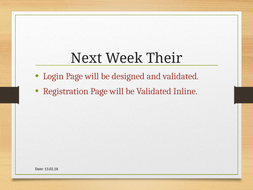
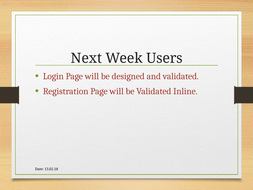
Their: Their -> Users (164, 58)
